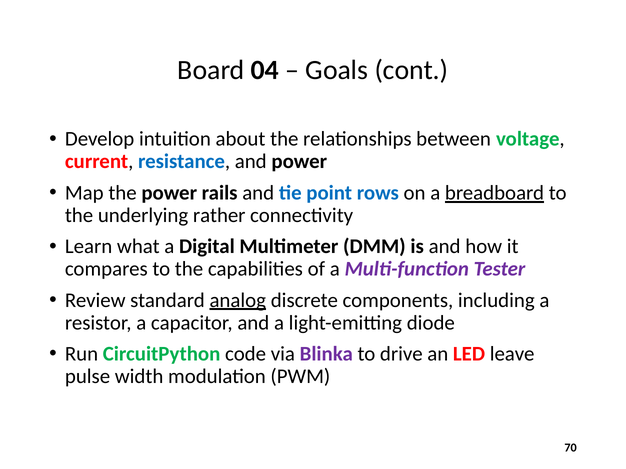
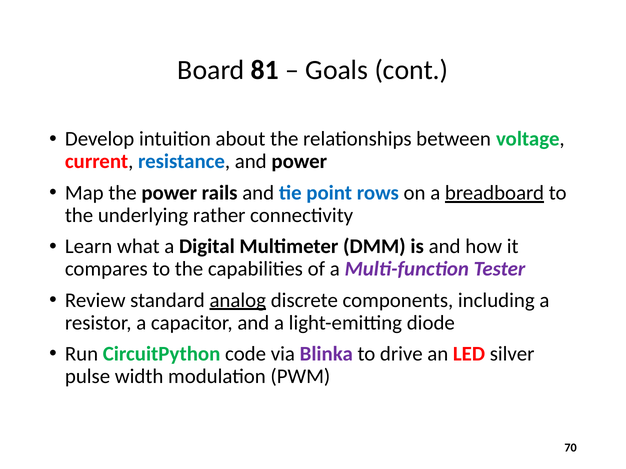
04: 04 -> 81 (265, 70)
leave: leave -> silver (512, 354)
